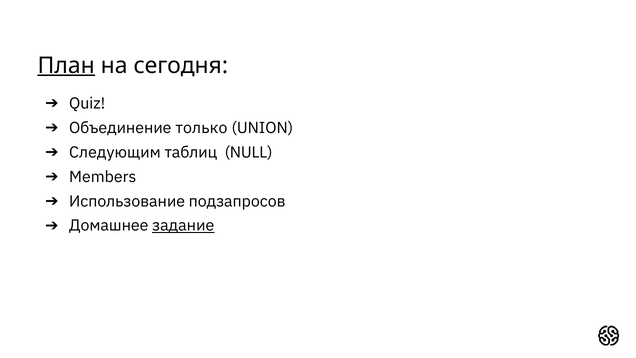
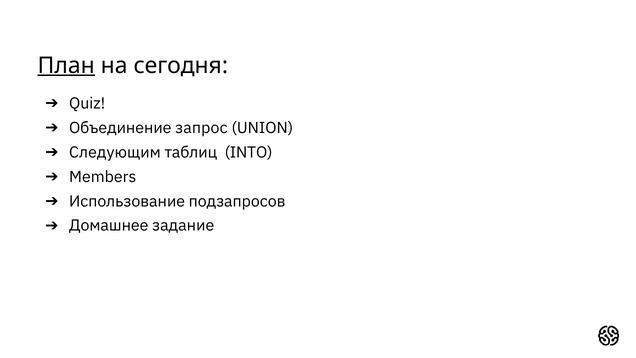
только: только -> запрос (201, 128)
NULL: NULL -> INTO (249, 152)
задание underline: present -> none (183, 226)
